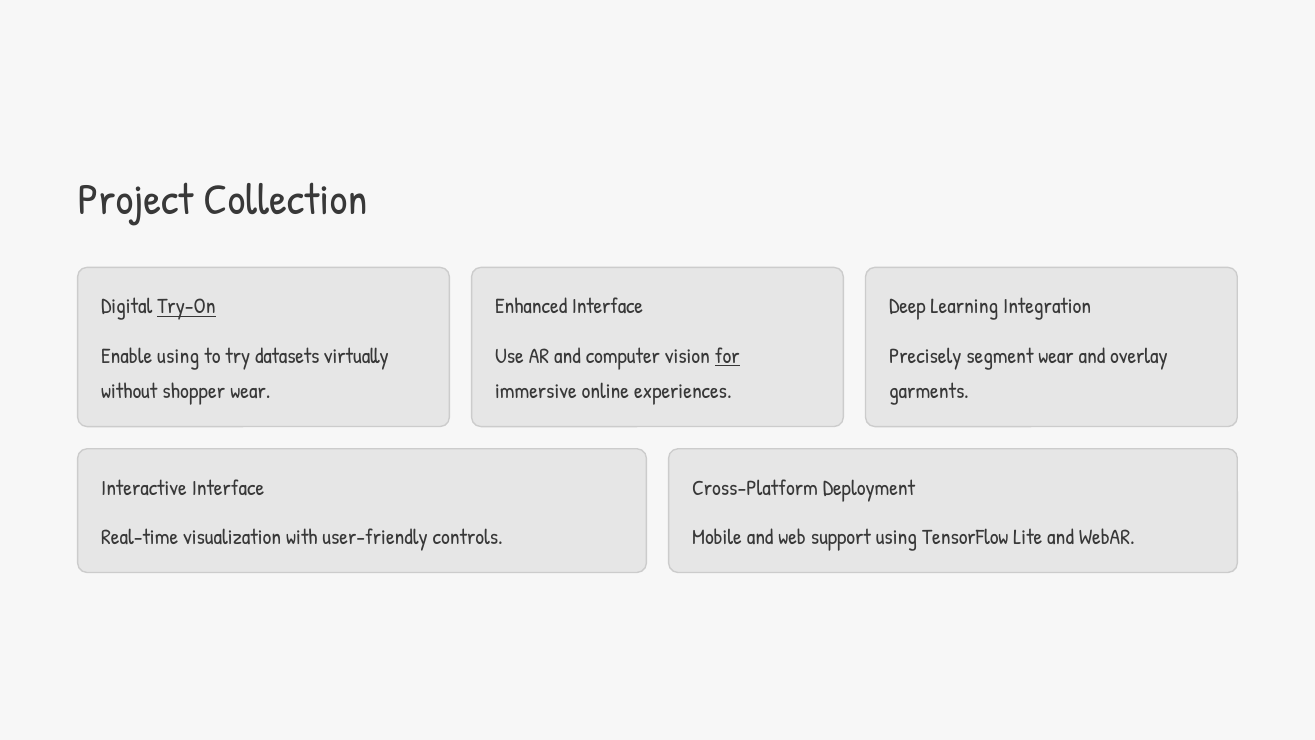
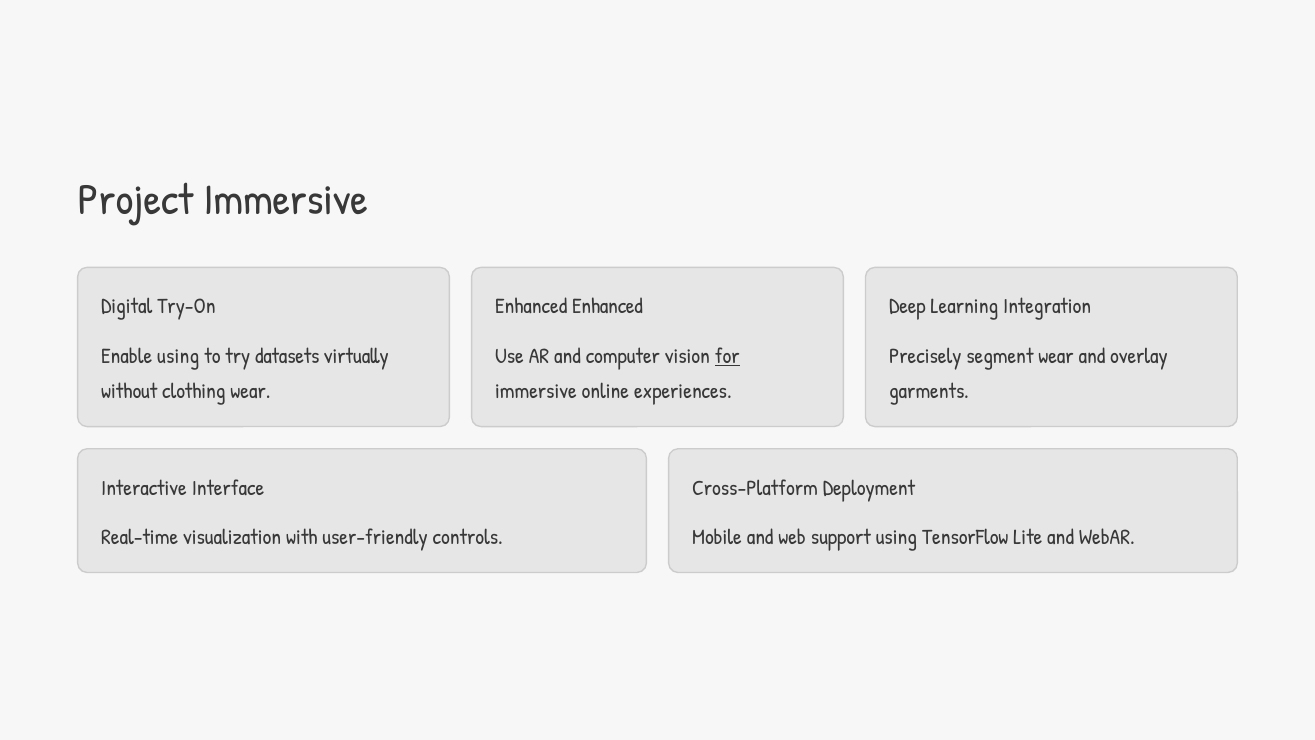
Project Collection: Collection -> Immersive (286, 199)
Try-On underline: present -> none (186, 307)
Enhanced Interface: Interface -> Enhanced (607, 307)
shopper: shopper -> clothing (194, 391)
